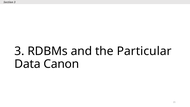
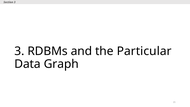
Canon: Canon -> Graph (61, 64)
